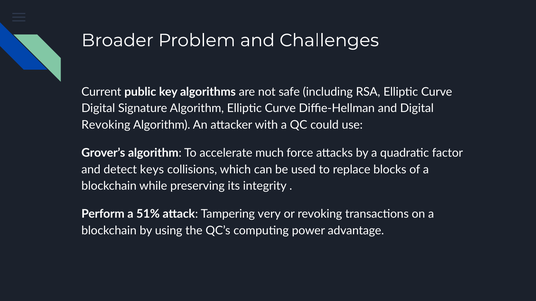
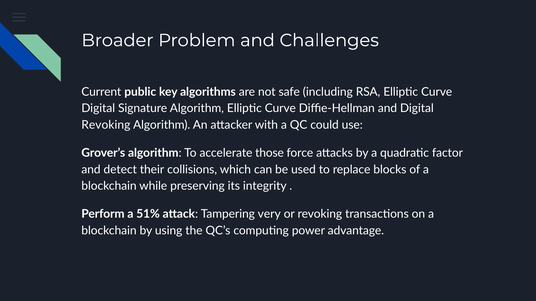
much: much -> those (270, 153)
keys: keys -> their (152, 170)
